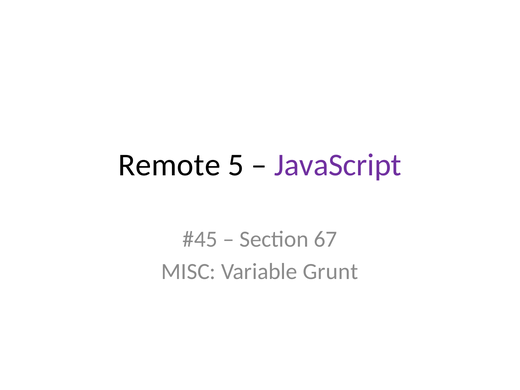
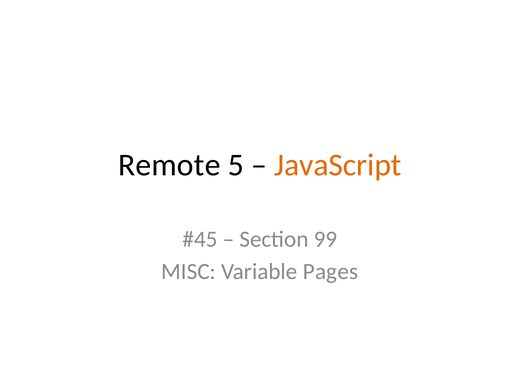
JavaScript colour: purple -> orange (338, 165)
67: 67 -> 99 (325, 239)
Grunt: Grunt -> Pages (331, 271)
